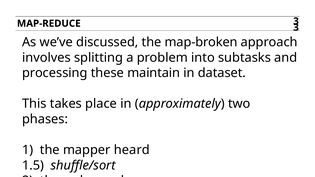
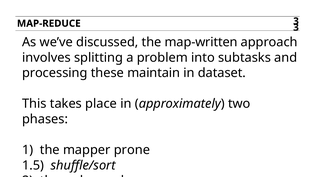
map-broken: map-broken -> map-written (201, 42)
heard: heard -> prone (132, 150)
